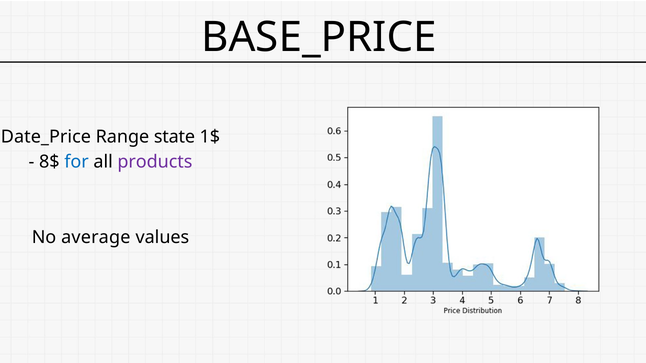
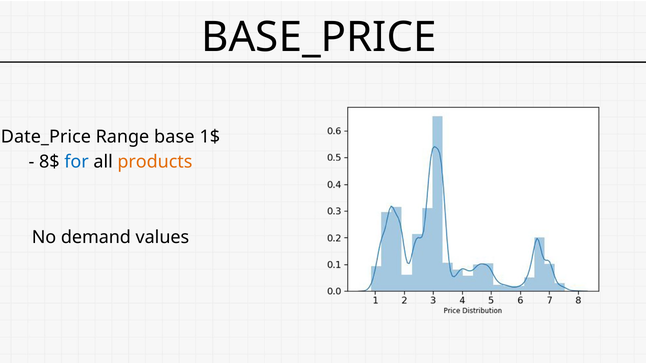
state: state -> base (174, 137)
products colour: purple -> orange (155, 162)
average: average -> demand (96, 238)
